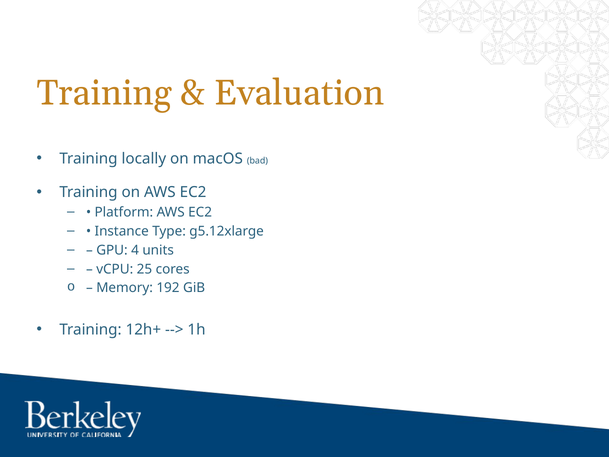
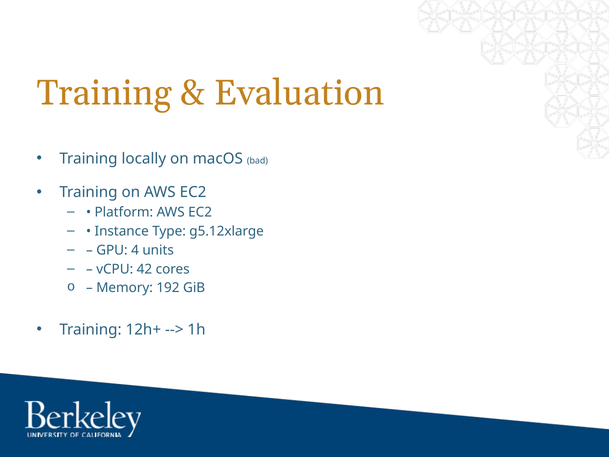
25: 25 -> 42 (144, 269)
